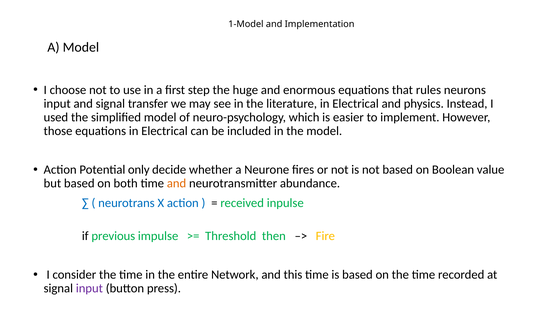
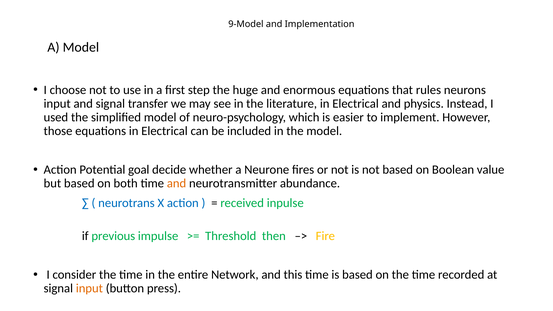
1-Model: 1-Model -> 9-Model (246, 24)
only: only -> goal (139, 170)
input colour: purple -> orange (89, 289)
